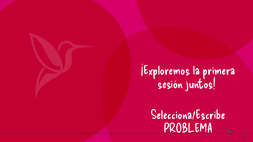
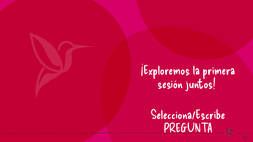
PROBLEMA: PROBLEMA -> PREGUNTA (188, 129)
